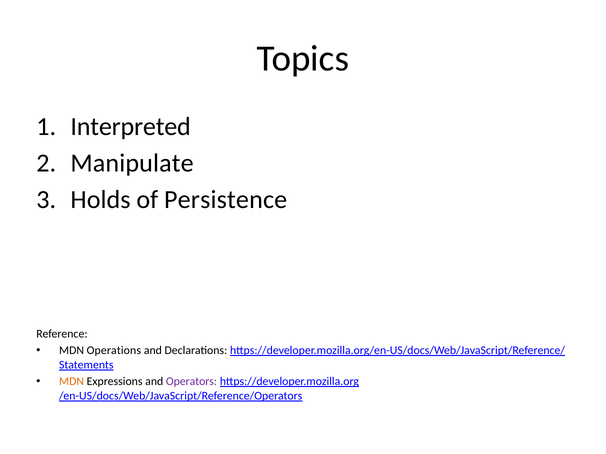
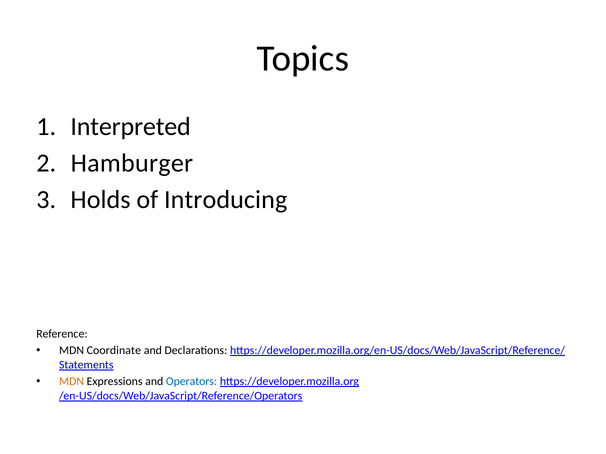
Manipulate: Manipulate -> Hamburger (132, 163)
Persistence: Persistence -> Introducing (226, 200)
Operations: Operations -> Coordinate (114, 351)
Operators colour: purple -> blue (191, 382)
